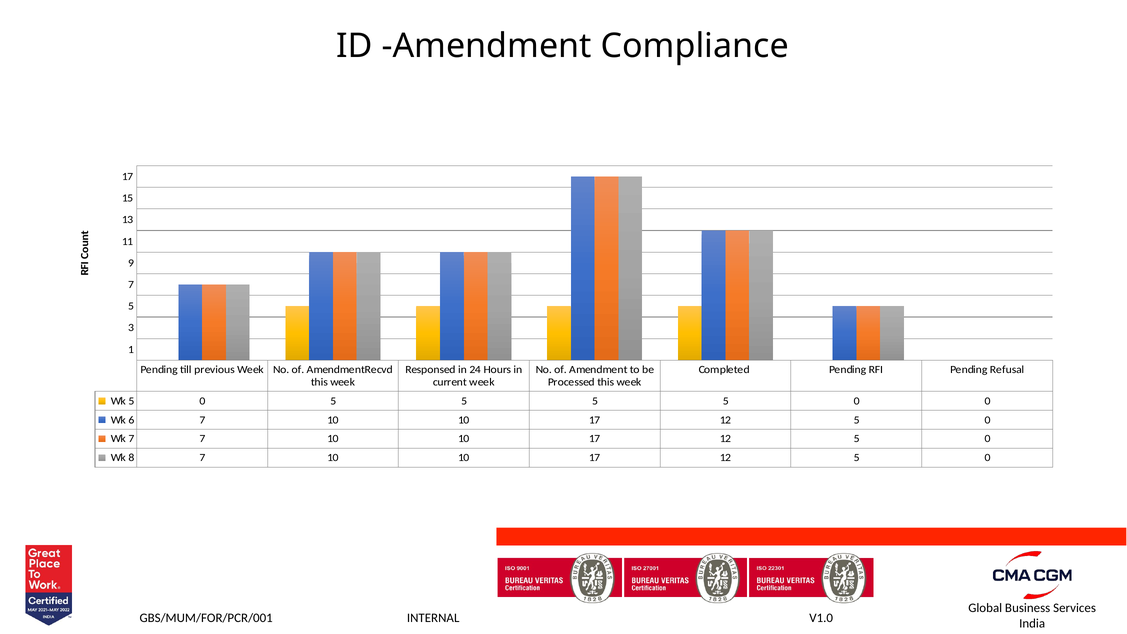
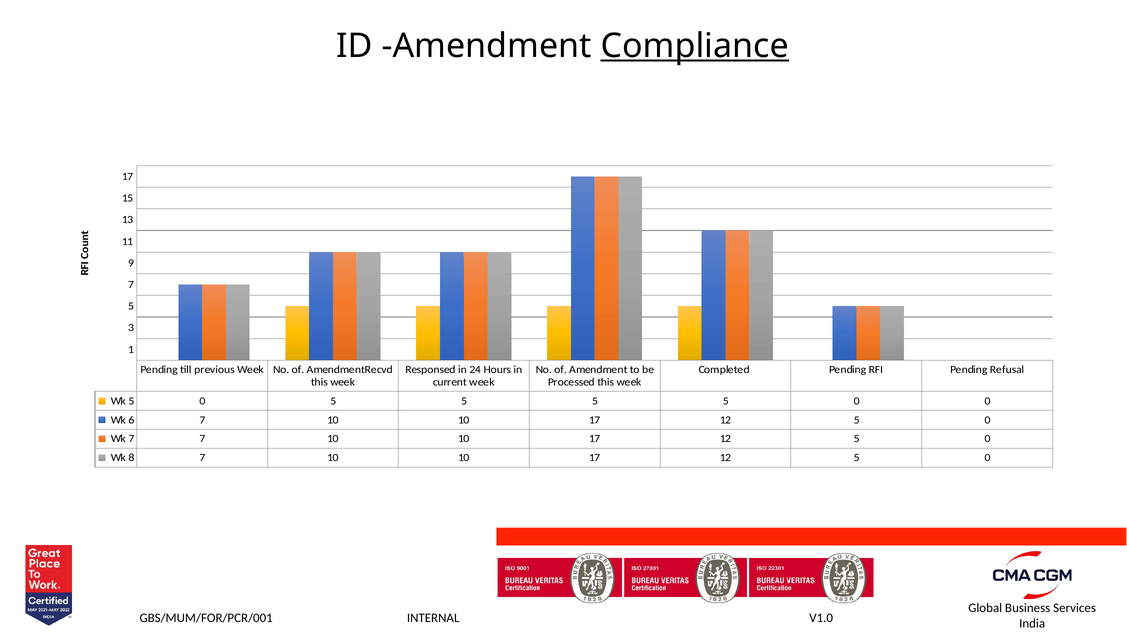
Compliance underline: none -> present (695, 46)
